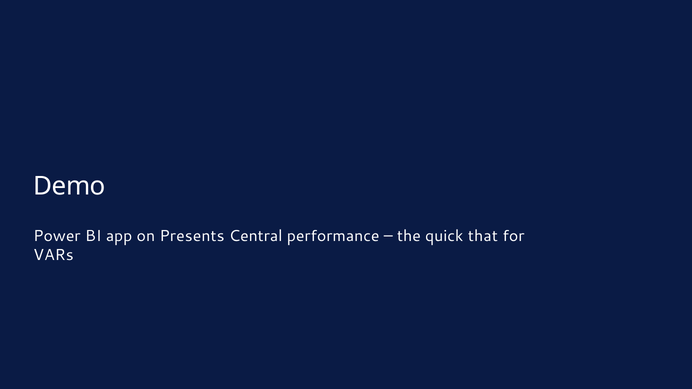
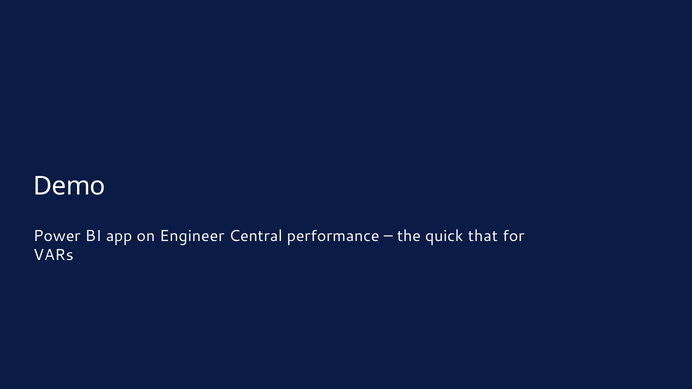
Presents: Presents -> Engineer (192, 236)
